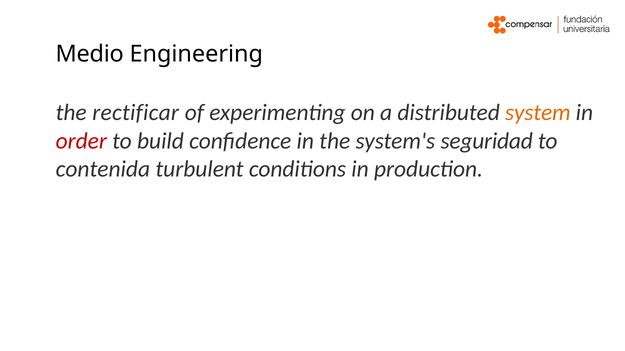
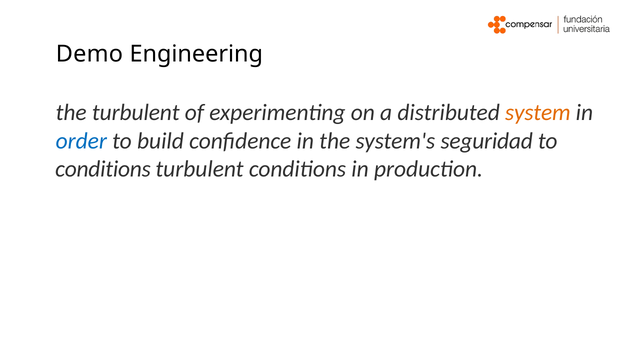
Medio: Medio -> Demo (89, 54)
the rectificar: rectificar -> turbulent (136, 113)
order colour: red -> blue (81, 141)
contenida: contenida -> conditions (103, 169)
